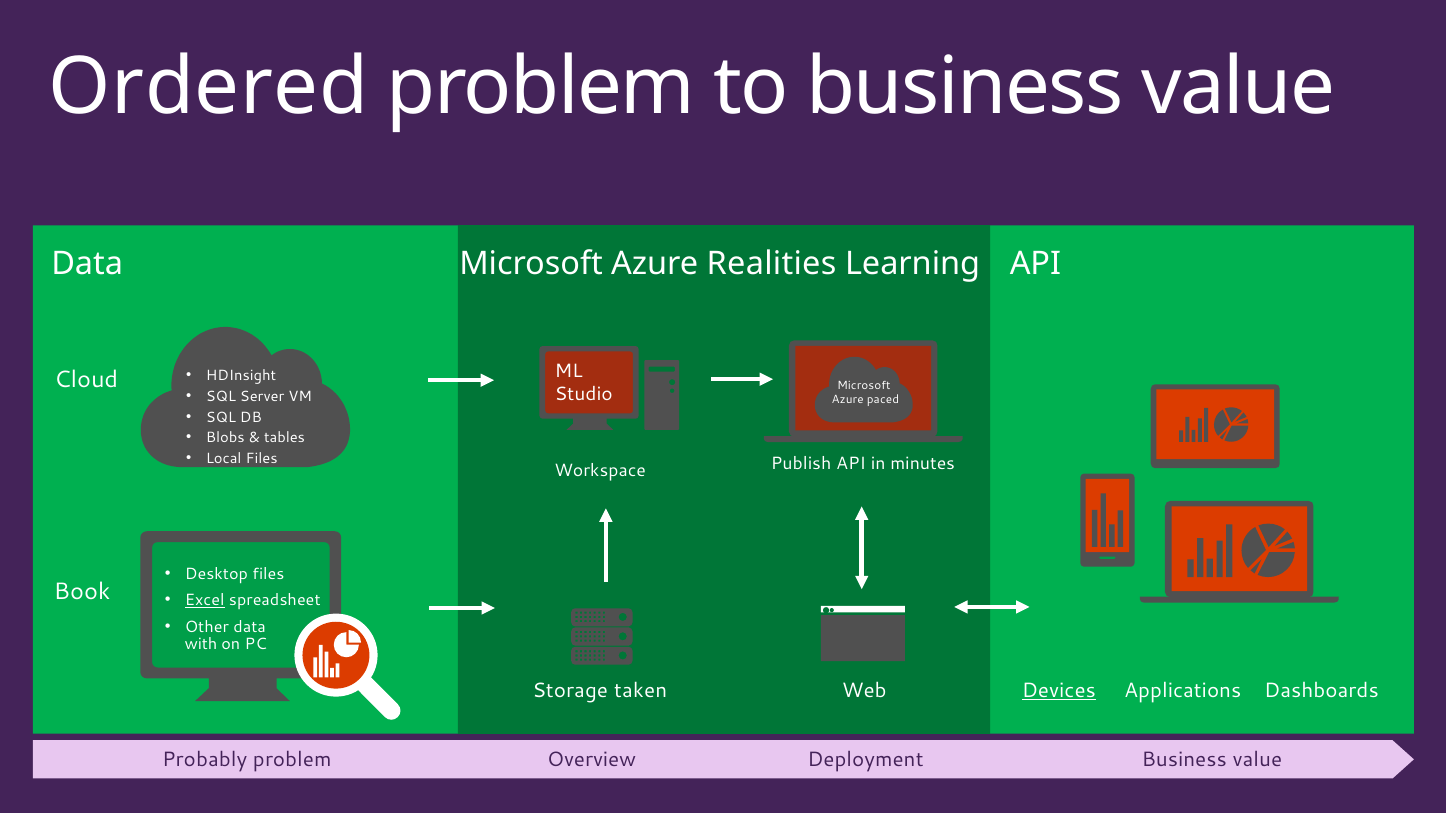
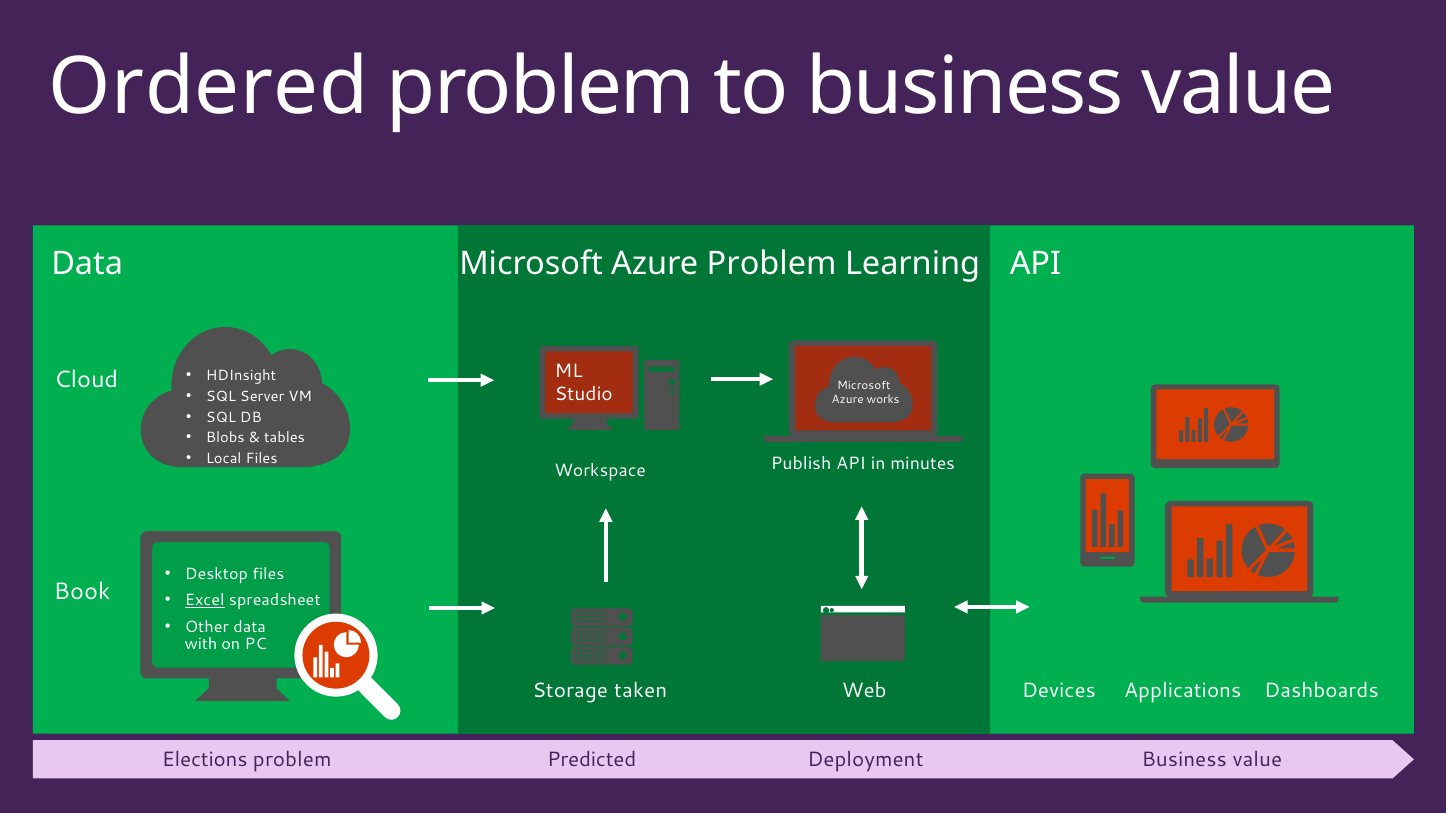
Azure Realities: Realities -> Problem (772, 264)
paced: paced -> works (883, 399)
Devices underline: present -> none (1059, 691)
Probably: Probably -> Elections (205, 760)
Overview: Overview -> Predicted (592, 760)
